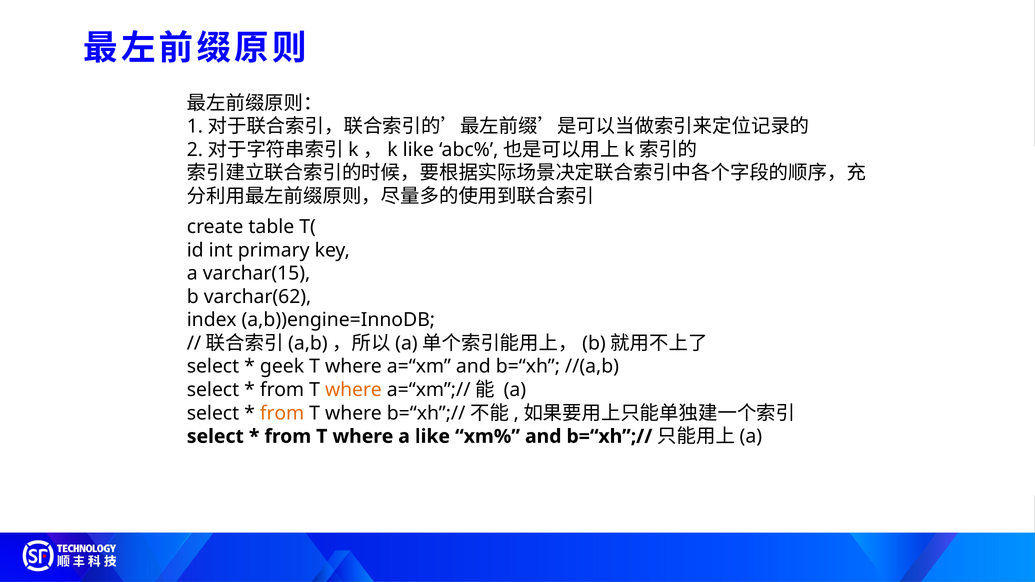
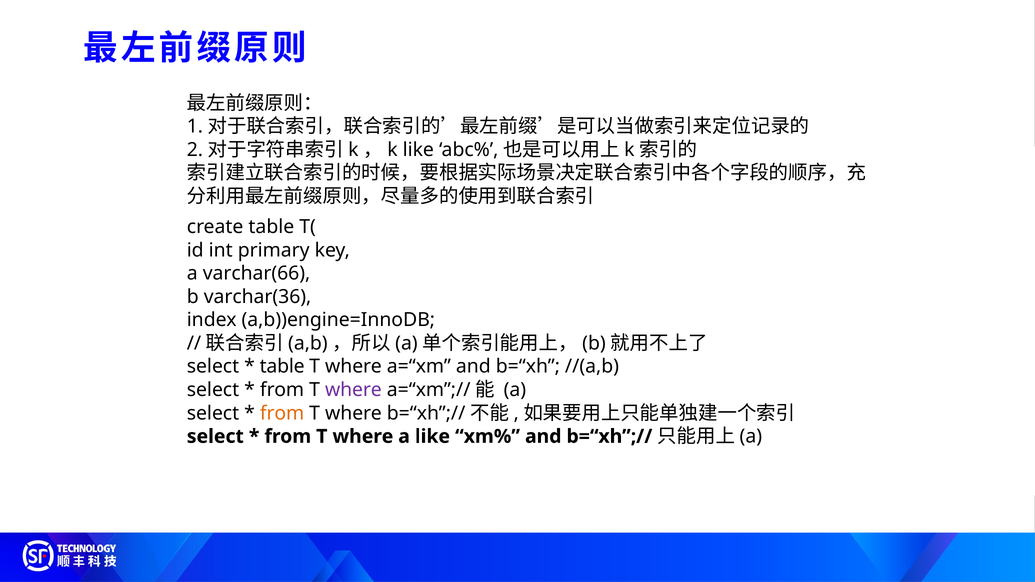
varchar(15: varchar(15 -> varchar(66 (257, 274)
varchar(62: varchar(62 -> varchar(36 (258, 297)
geek: geek -> table (282, 367)
where colour: orange -> purple (353, 390)
